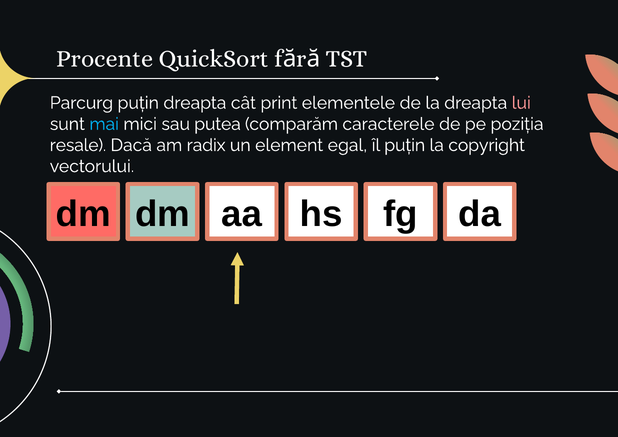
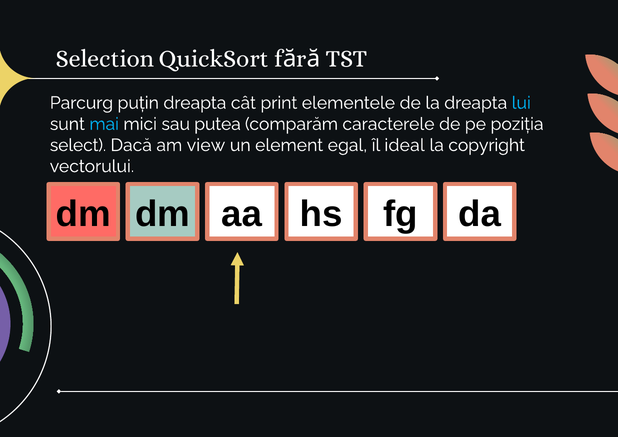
Procente: Procente -> Selection (105, 59)
lui colour: pink -> light blue (521, 103)
resale: resale -> select (78, 145)
radix: radix -> view (206, 145)
îl puțin: puțin -> ideal (405, 145)
